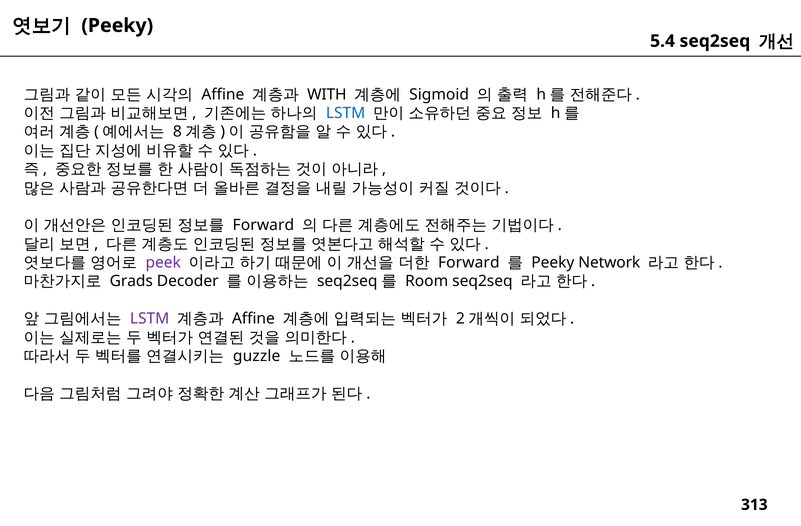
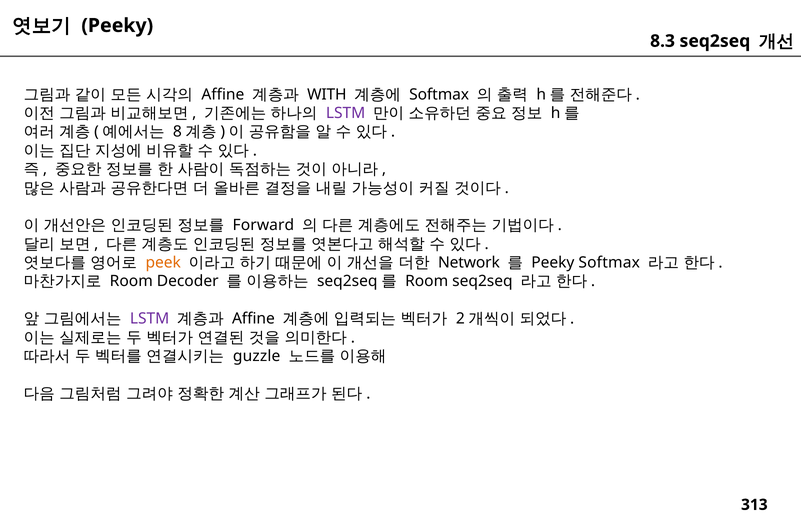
5.4: 5.4 -> 8.3 (663, 41)
Sigmoid: Sigmoid -> Softmax (439, 94)
LSTM colour: blue -> purple (346, 113)
peek colour: purple -> orange (163, 263)
Forward: Forward -> Network (469, 263)
Peeky Network: Network -> Softmax (609, 263)
Grads: Grads -> Room (131, 281)
